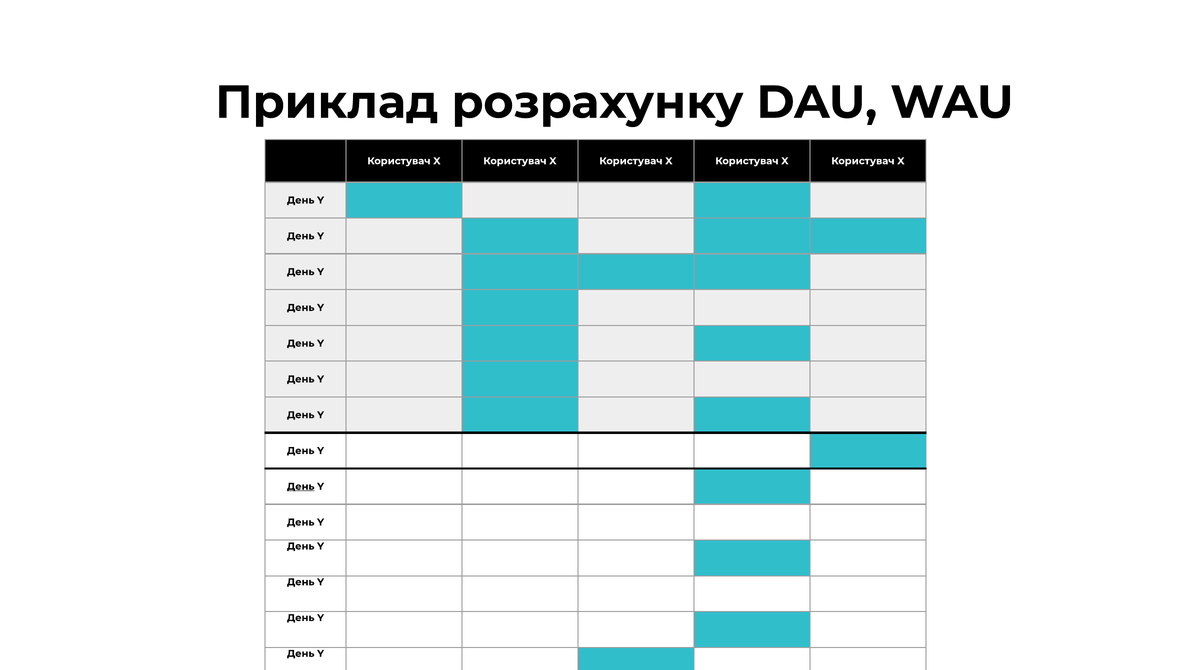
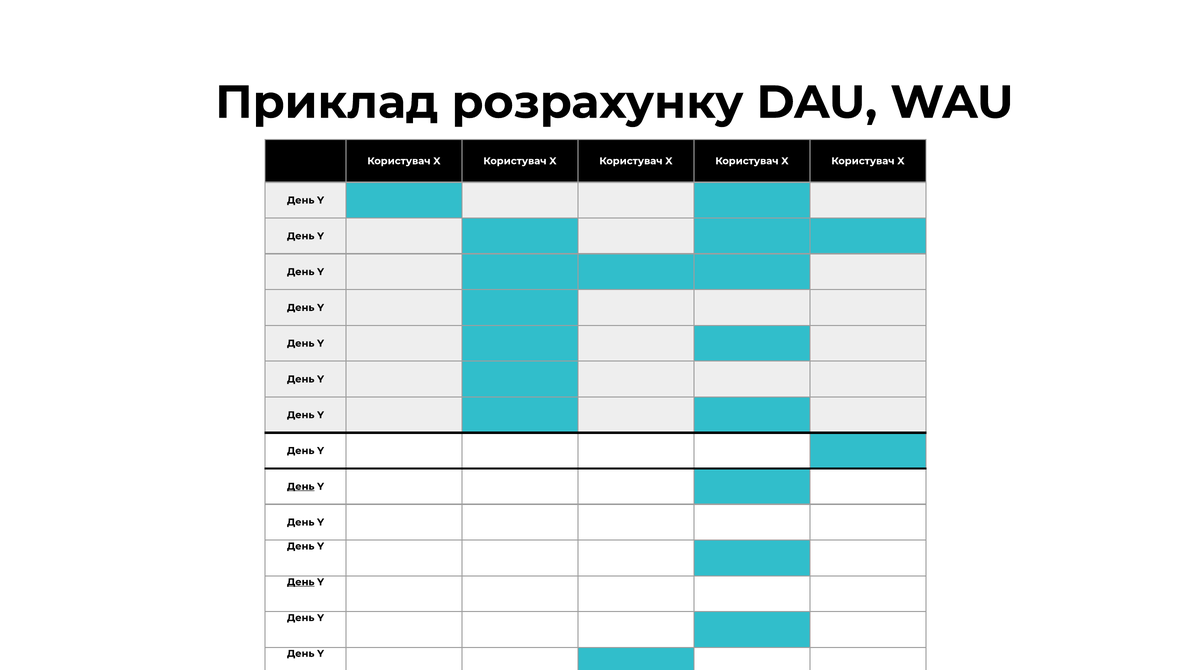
День underline: none -> present (301, 582)
